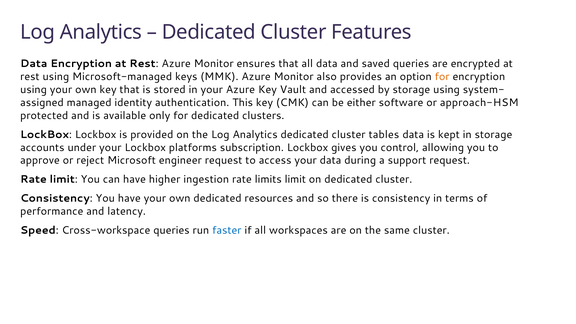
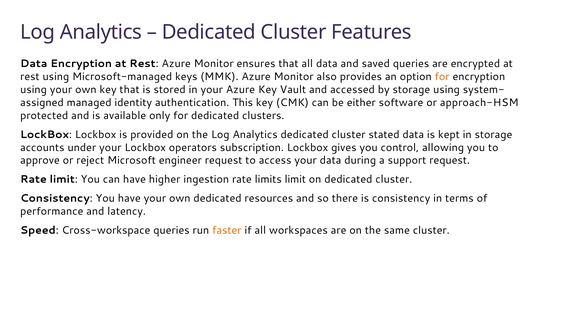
tables: tables -> stated (384, 134)
platforms: platforms -> operators (193, 147)
faster colour: blue -> orange (227, 230)
